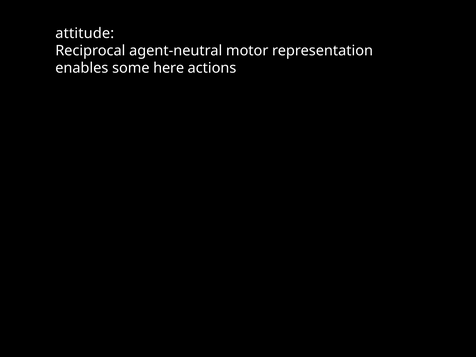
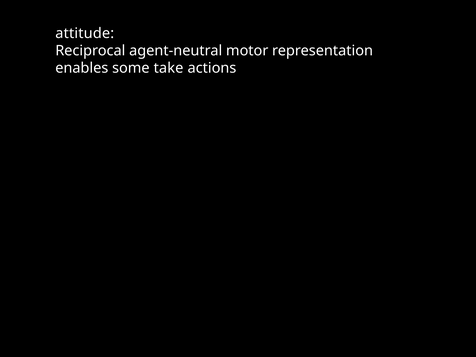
here: here -> take (169, 68)
